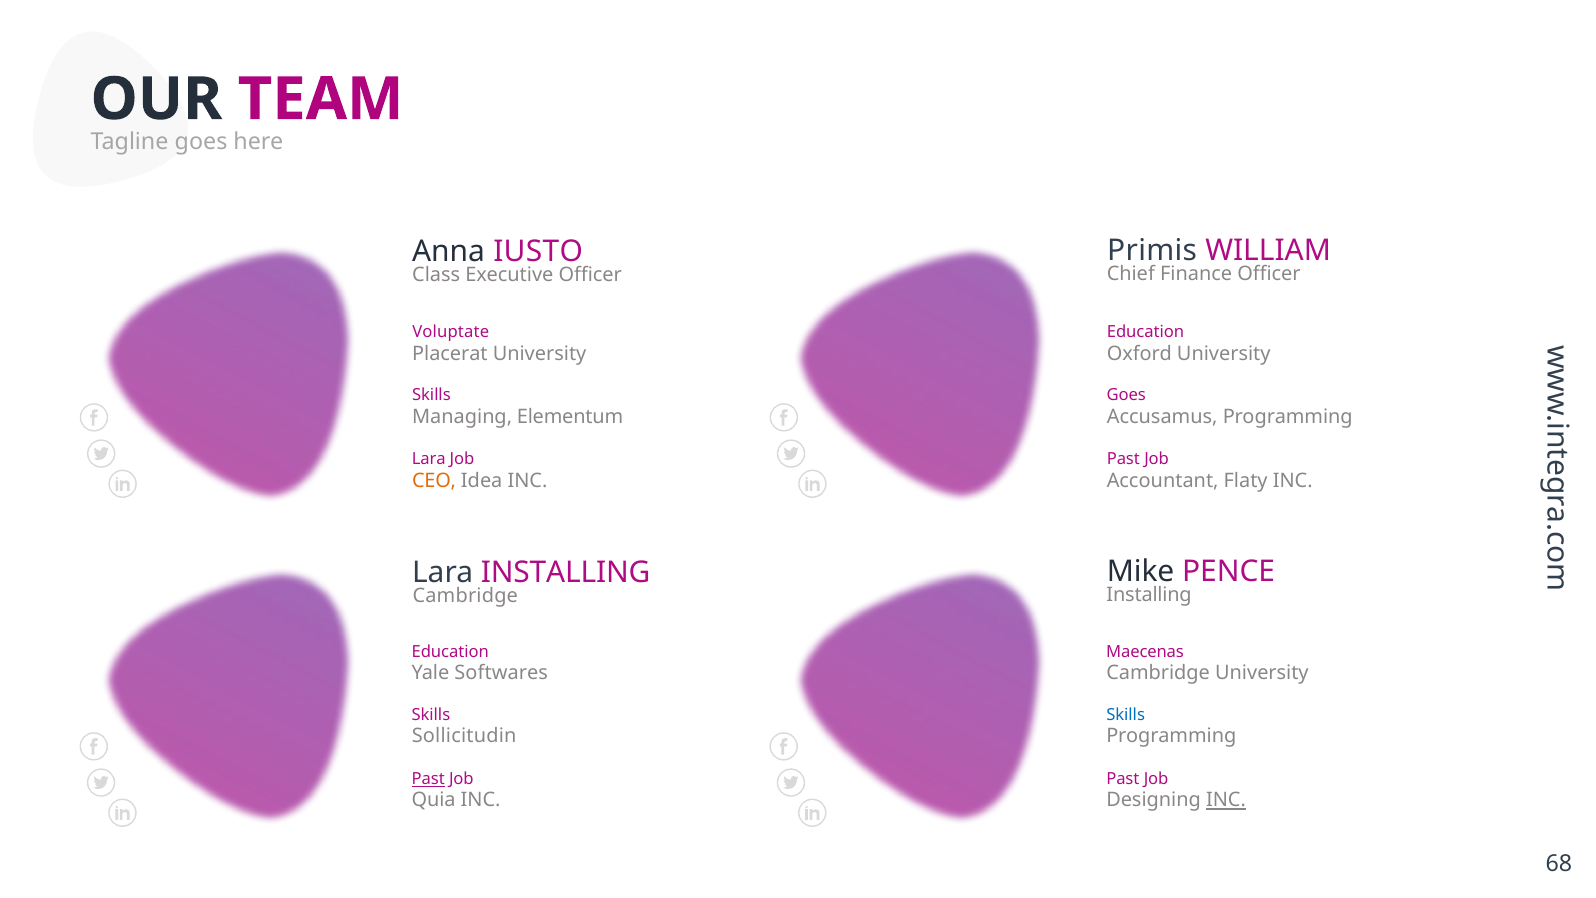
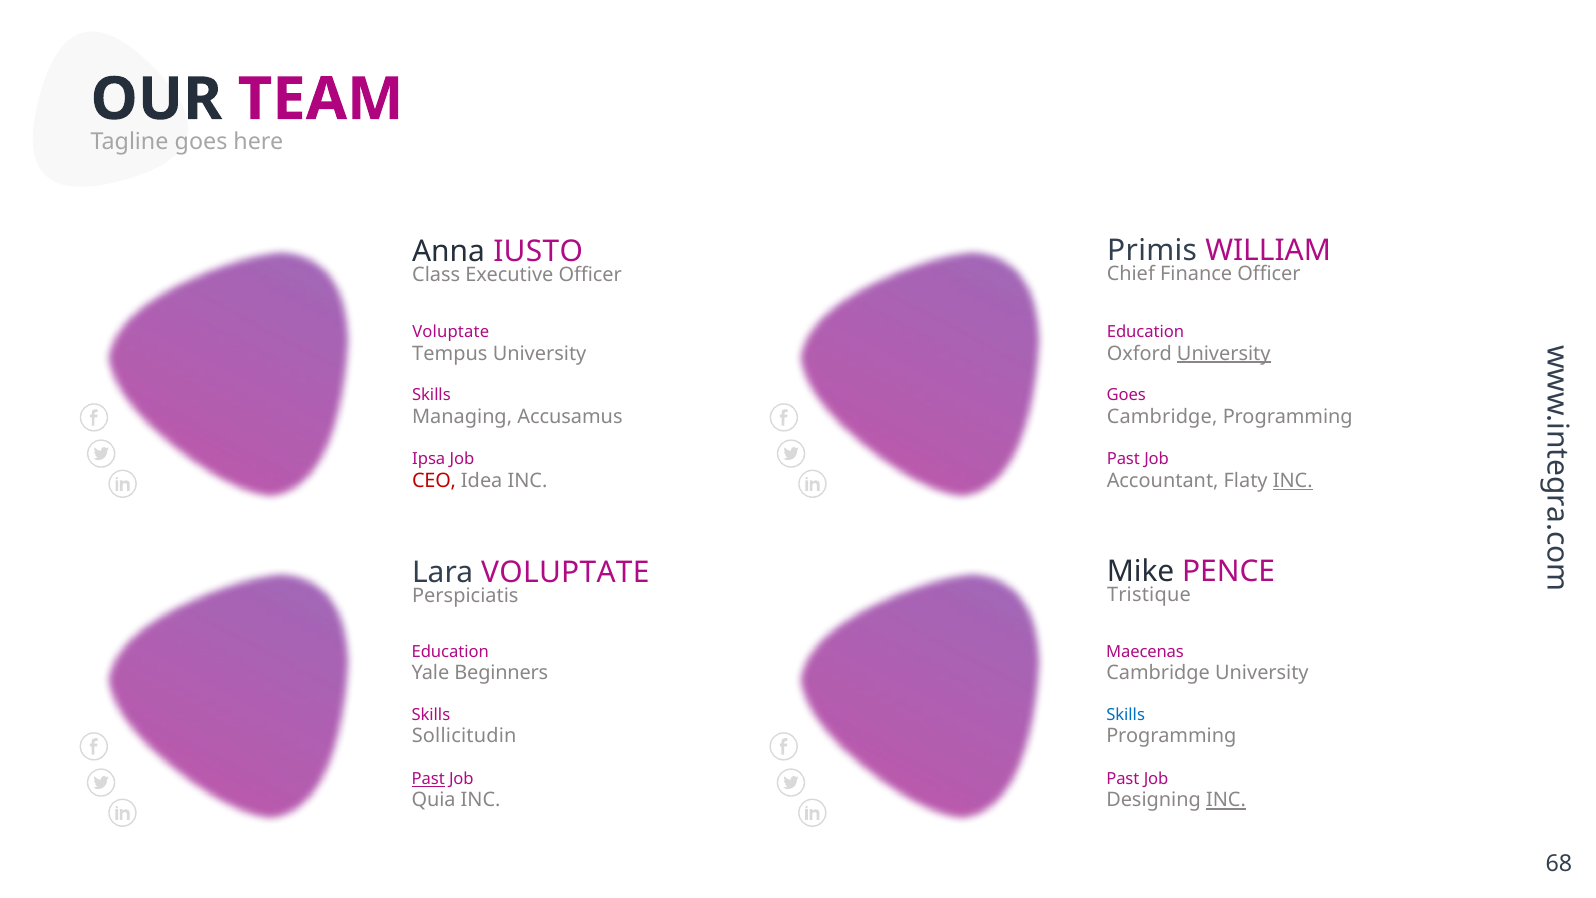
Placerat: Placerat -> Tempus (450, 353)
University underline: none -> present (1224, 353)
Elementum: Elementum -> Accusamus (570, 417)
Accusamus: Accusamus -> Cambridge (1162, 417)
Lara: Lara -> Ipsa (429, 459)
CEO colour: orange -> red (434, 481)
INC underline: none -> present (1293, 481)
Lara INSTALLING: INSTALLING -> VOLUPTATE (565, 572)
Installing: Installing -> Tristique (1149, 594)
Cambridge: Cambridge -> Perspiciatis (465, 595)
Softwares: Softwares -> Beginners (501, 673)
